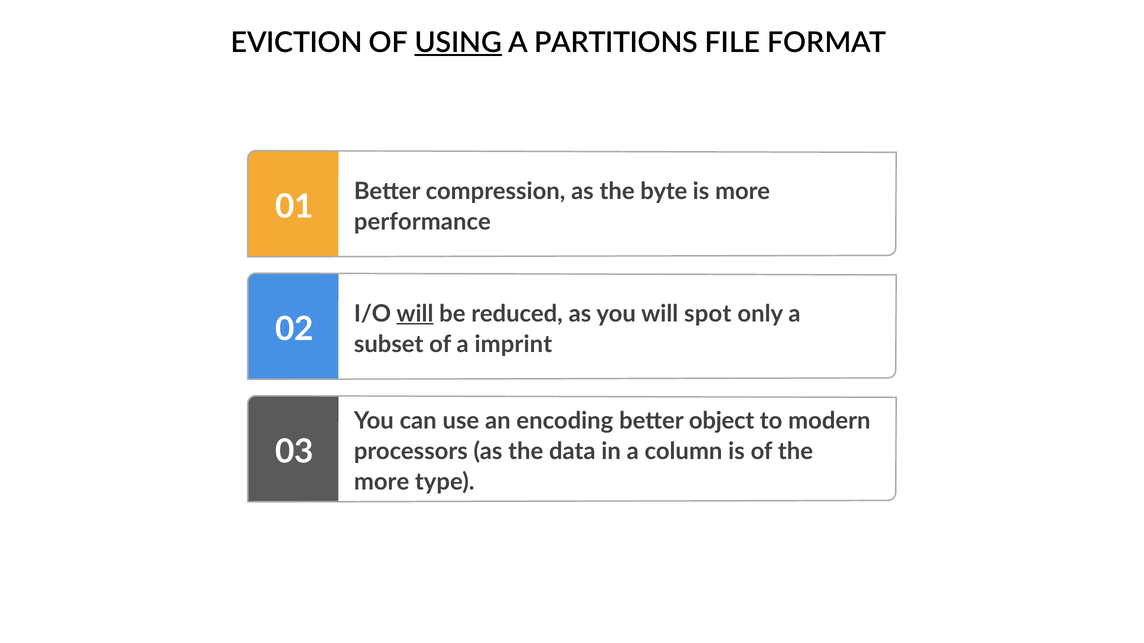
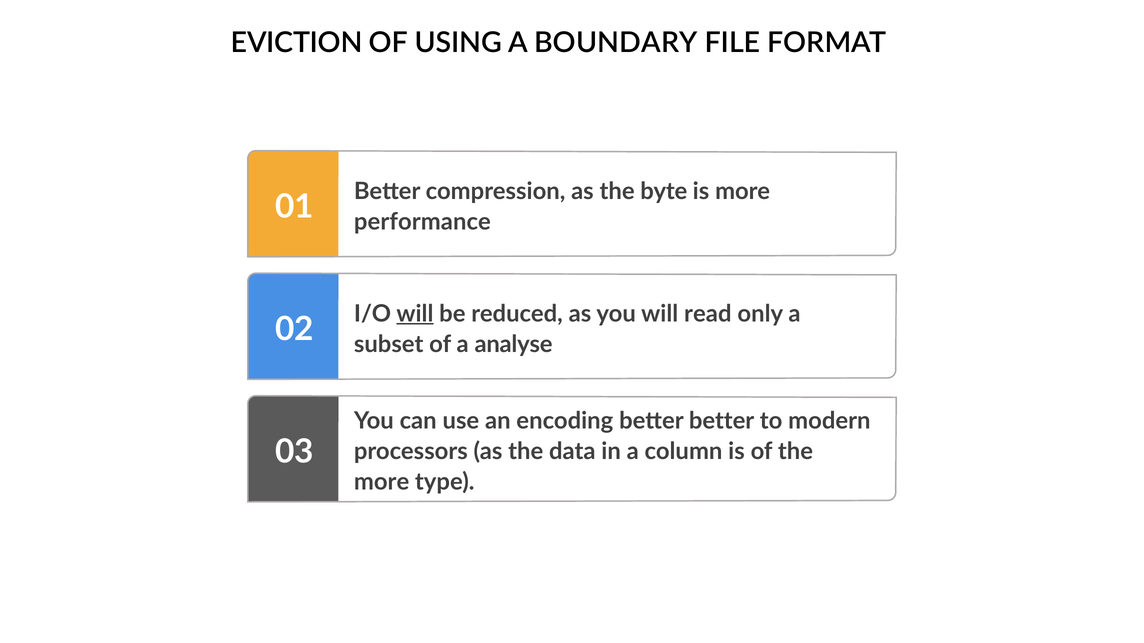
USING underline: present -> none (458, 43)
PARTITIONS: PARTITIONS -> BOUNDARY (616, 43)
spot: spot -> read (708, 314)
imprint: imprint -> analyse (514, 345)
better object: object -> better (722, 421)
